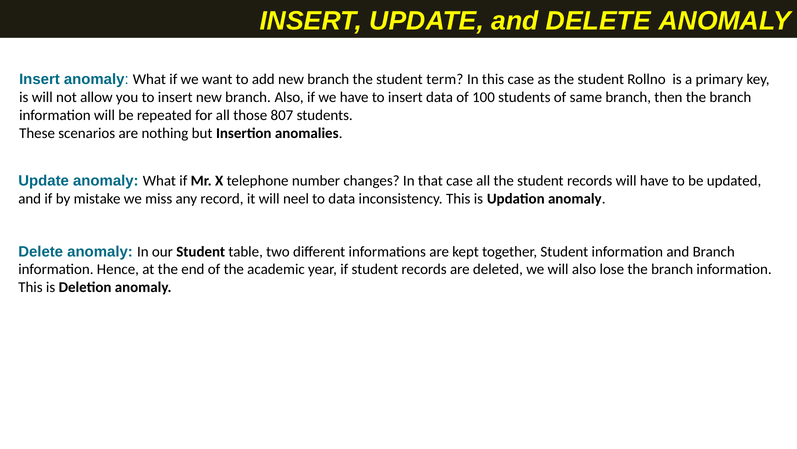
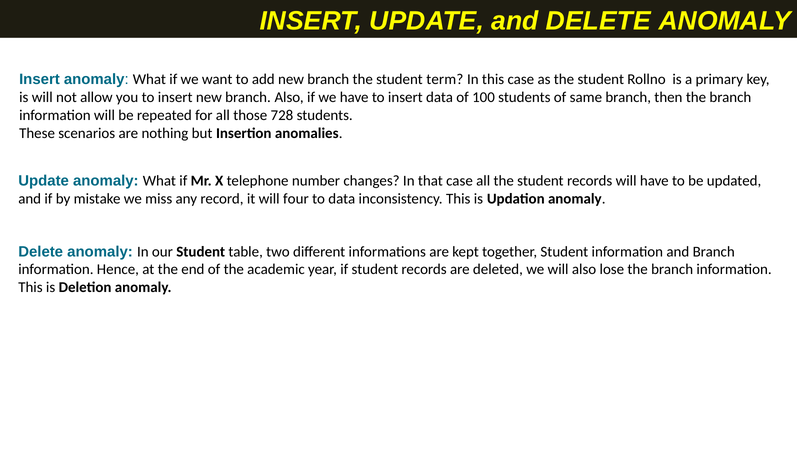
807: 807 -> 728 (282, 115)
neel: neel -> four (296, 199)
